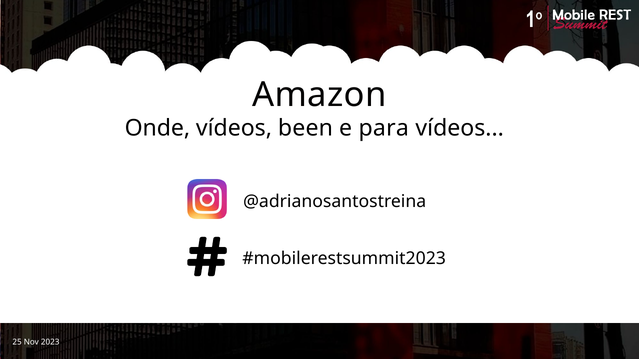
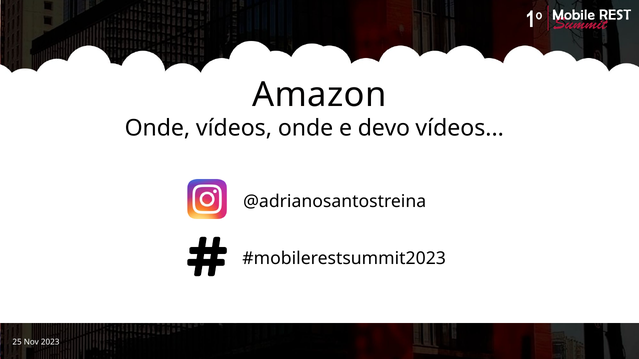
vídeos been: been -> onde (306, 128)
para: para -> devo (384, 128)
